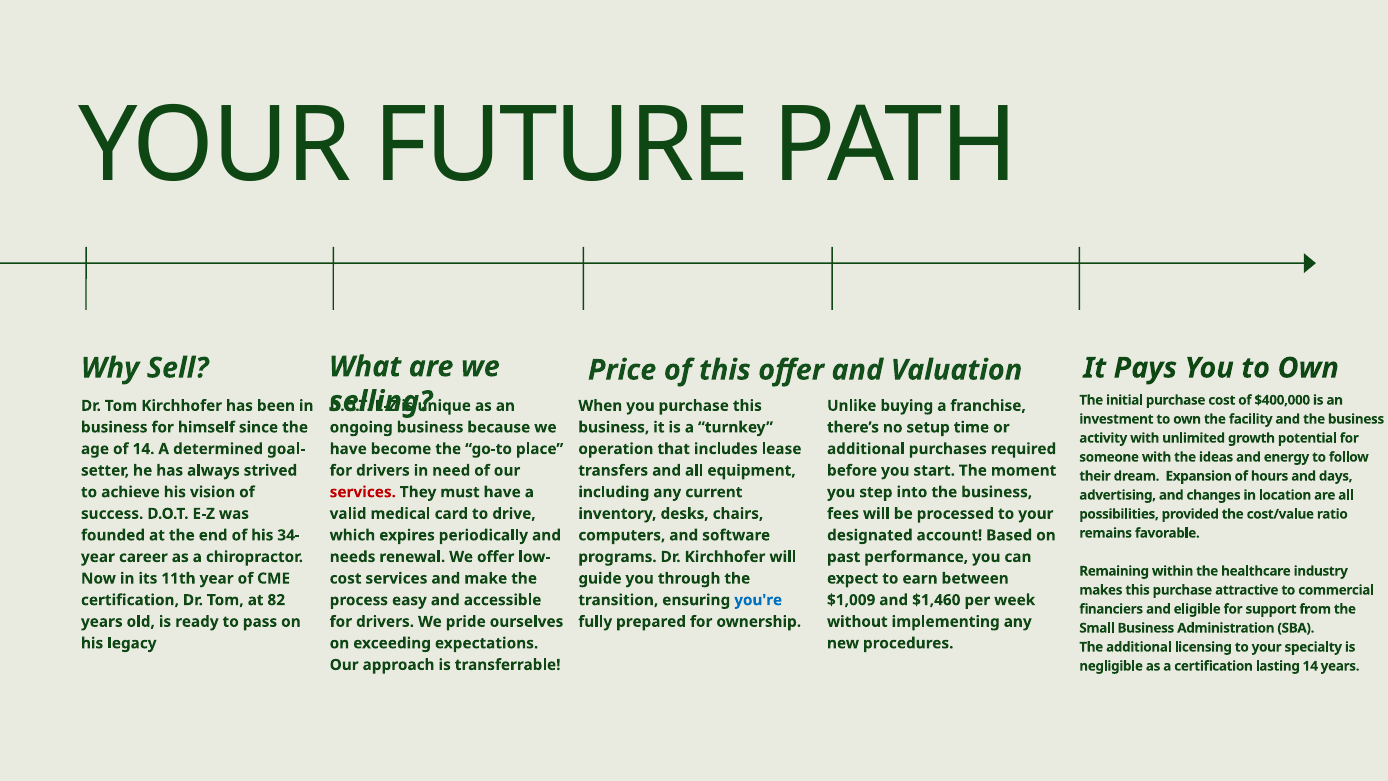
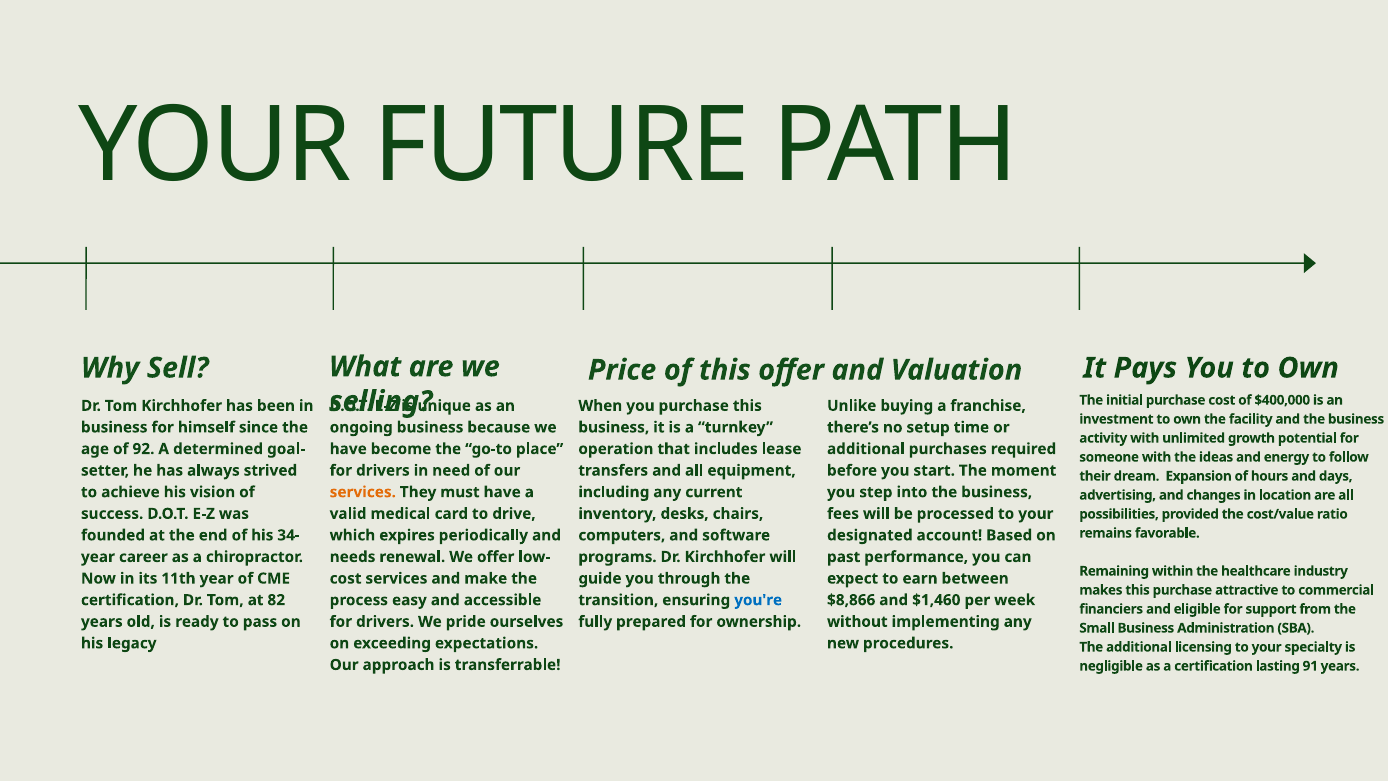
of 14: 14 -> 92 (143, 449)
services colour: red -> orange (363, 492)
$1,009: $1,009 -> $8,866 (851, 600)
lasting 14: 14 -> 91 (1310, 666)
